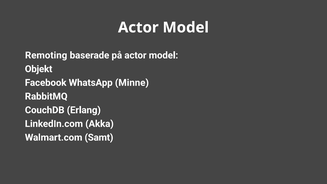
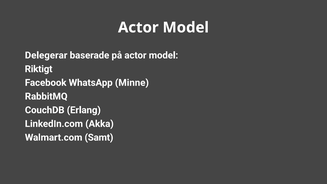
Remoting: Remoting -> Delegerar (46, 55)
Objekt: Objekt -> Riktigt (39, 69)
